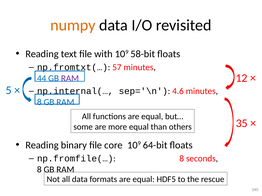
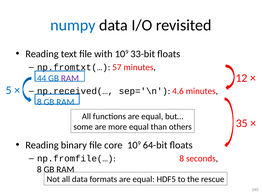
numpy colour: orange -> blue (73, 25)
58-bit: 58-bit -> 33-bit (143, 54)
np.internal(…: np.internal(… -> np.received(… (75, 91)
